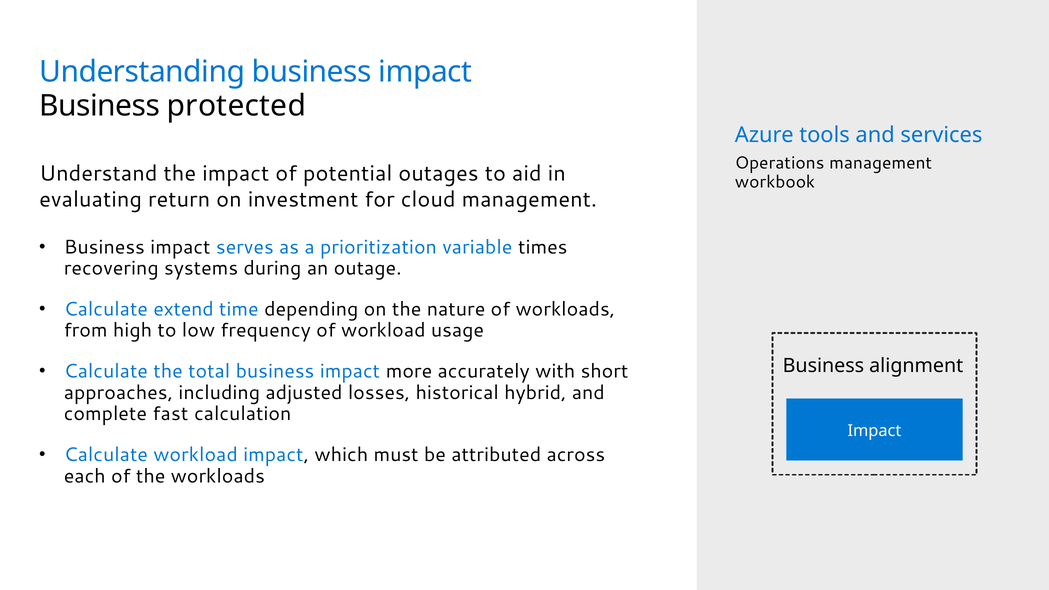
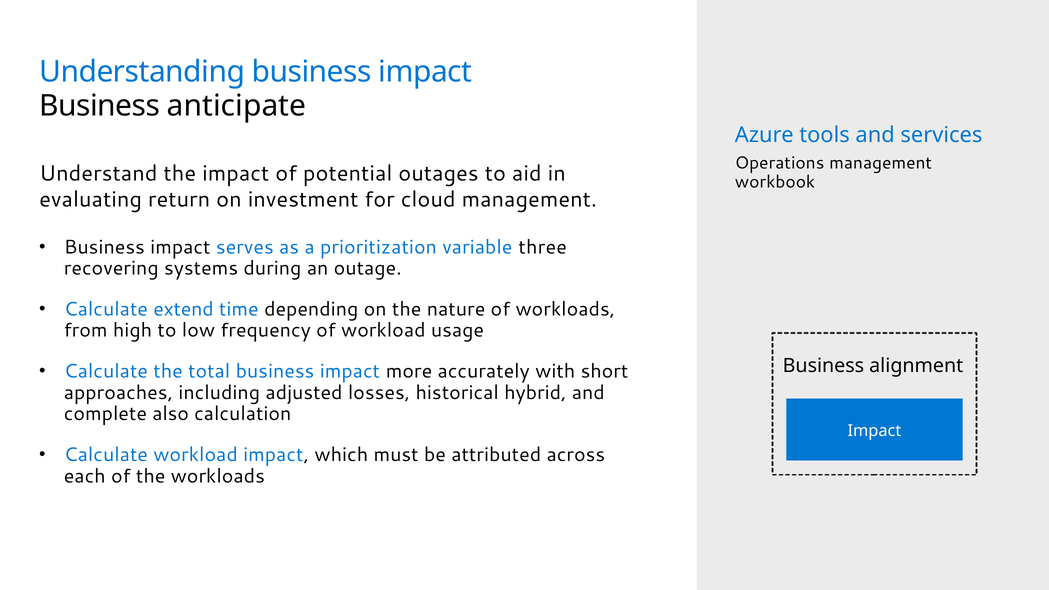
protected: protected -> anticipate (236, 106)
times: times -> three (543, 247)
fast: fast -> also (171, 414)
